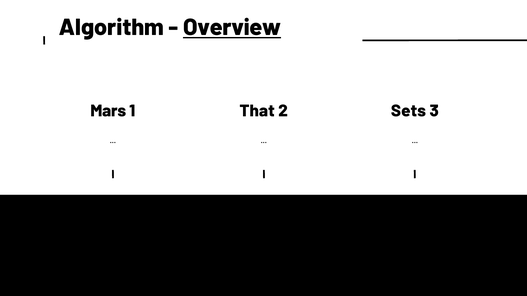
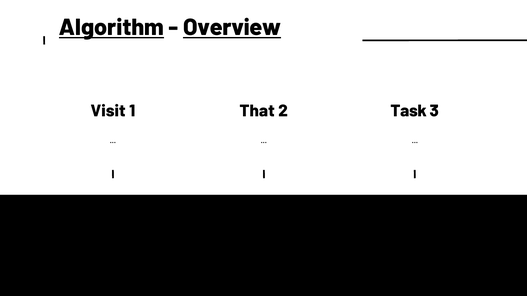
Algorithm underline: none -> present (111, 28)
Mars: Mars -> Visit (108, 111)
Sets: Sets -> Task (409, 111)
